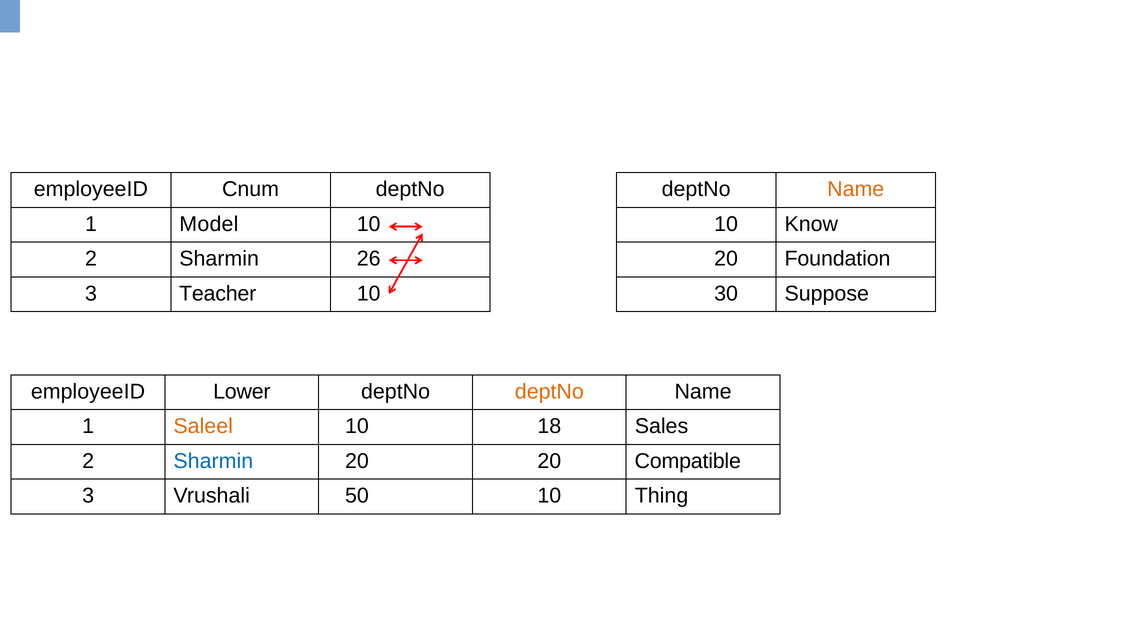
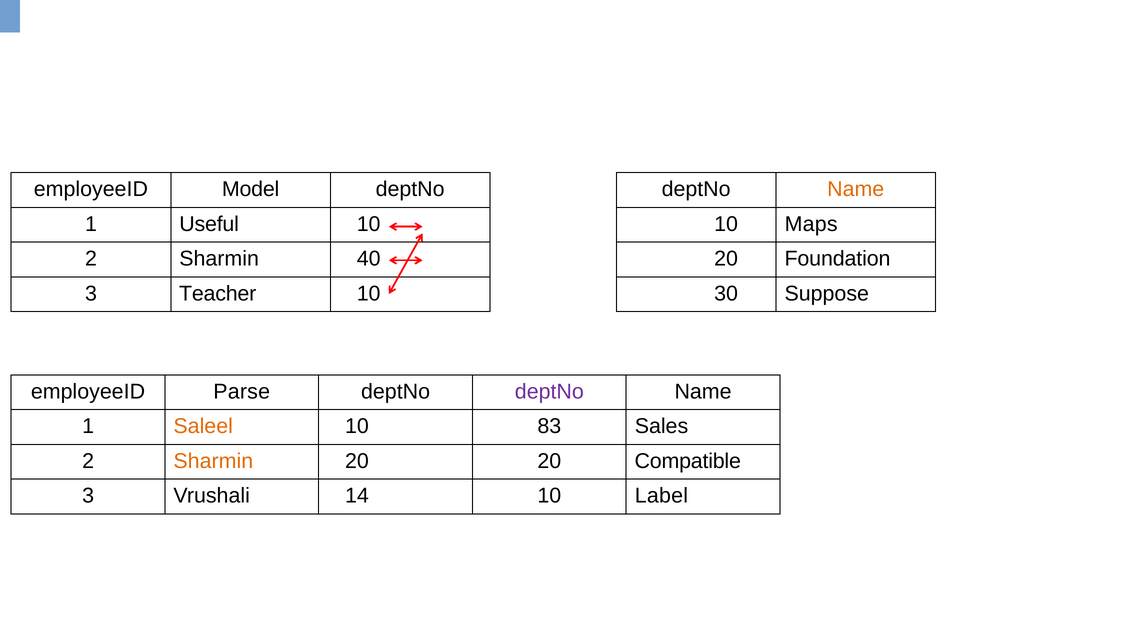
Cnum: Cnum -> Model (251, 189)
Model: Model -> Useful (209, 224)
Know: Know -> Maps (811, 224)
26: 26 -> 40 (369, 259)
Lower: Lower -> Parse (242, 392)
deptNo colour: orange -> purple (549, 392)
18: 18 -> 83 (549, 427)
Sharmin colour: blue -> orange (213, 461)
50: 50 -> 14 (357, 496)
Thing: Thing -> Label (661, 496)
